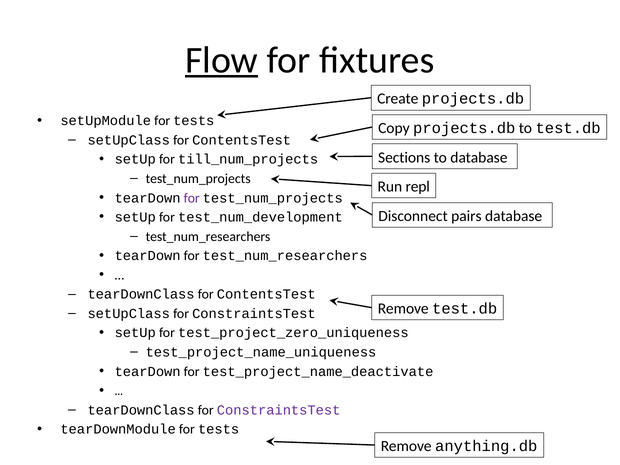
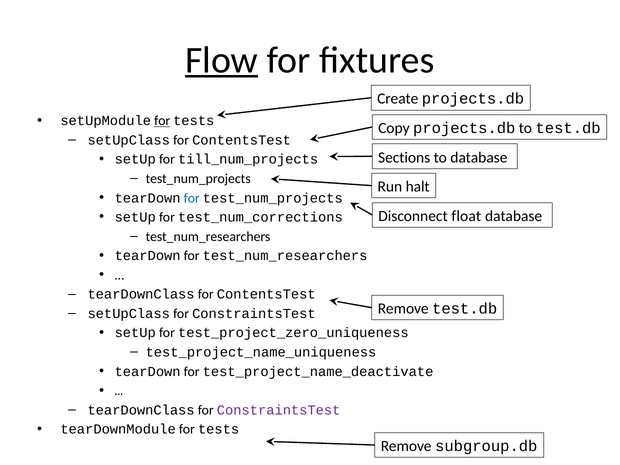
for underline: none -> present (162, 121)
repl: repl -> halt (418, 187)
for colour: purple -> blue (192, 198)
pairs: pairs -> float (466, 216)
test_num_development: test_num_development -> test_num_corrections (260, 217)
anything.db: anything.db -> subgroup.db (486, 446)
